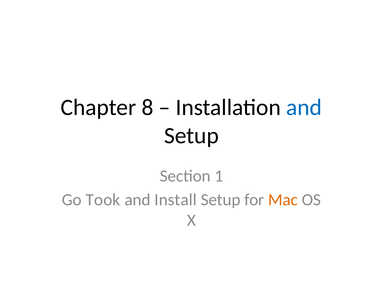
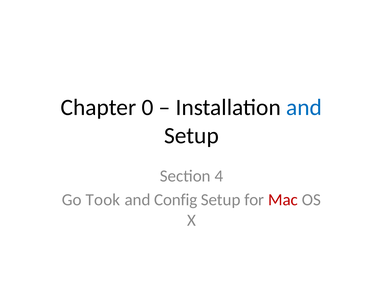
8: 8 -> 0 (147, 108)
1: 1 -> 4 (219, 176)
Install: Install -> Config (176, 200)
Mac colour: orange -> red (283, 200)
